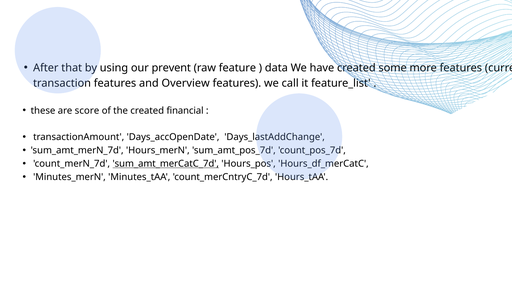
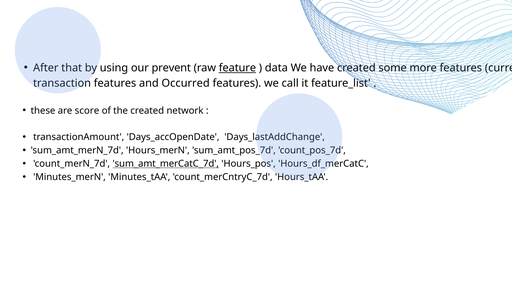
feature underline: none -> present (237, 68)
Overview: Overview -> Occurred (186, 83)
financial: financial -> network (185, 111)
